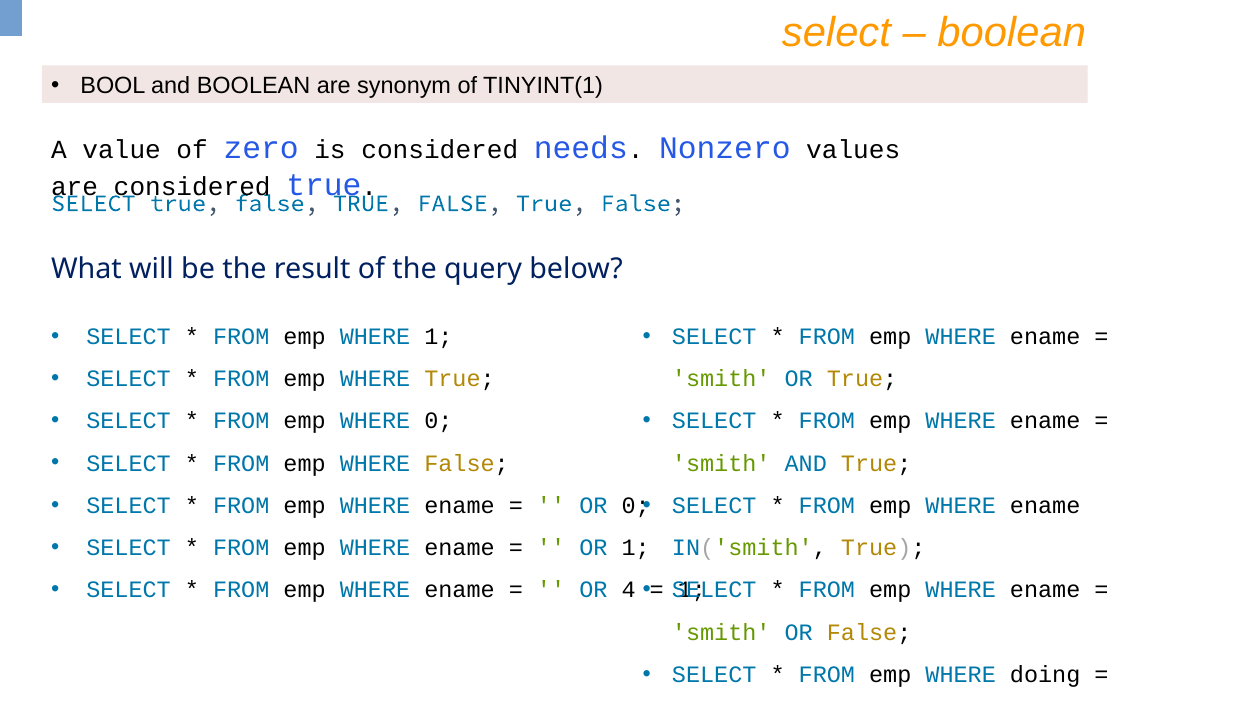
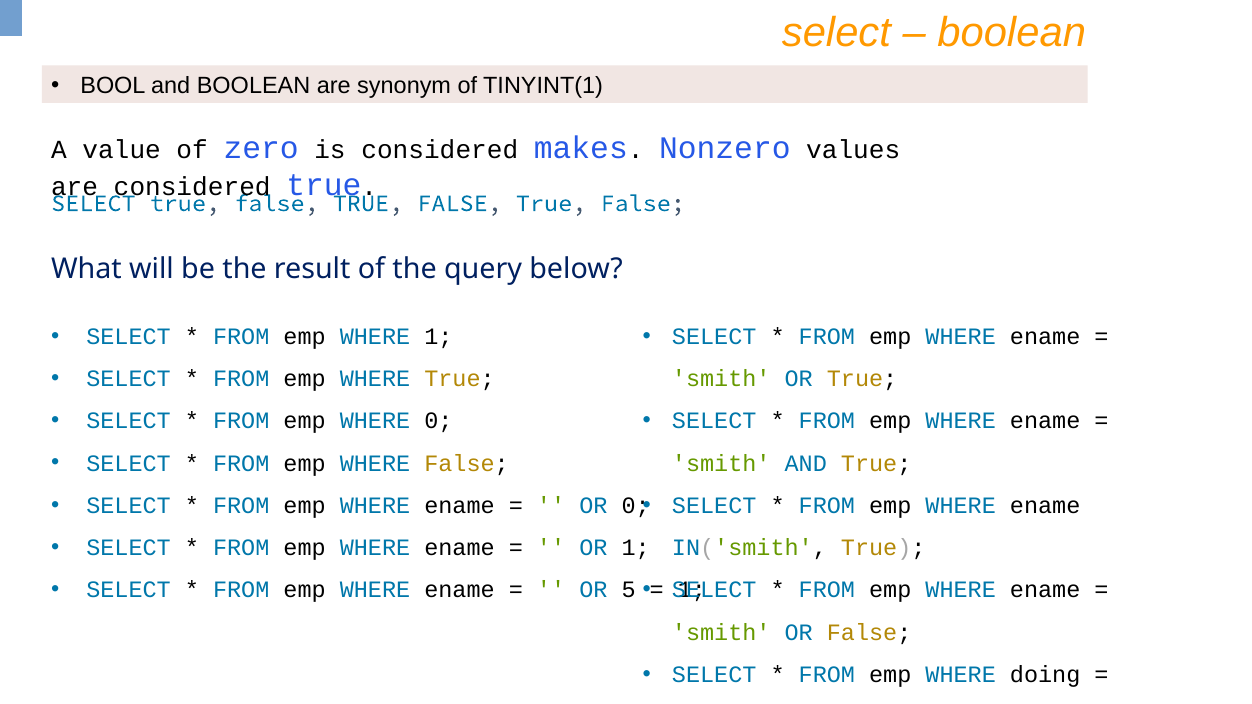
needs: needs -> makes (581, 148)
4: 4 -> 5 (629, 590)
